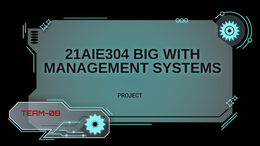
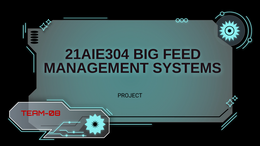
WITH: WITH -> FEED (182, 54)
